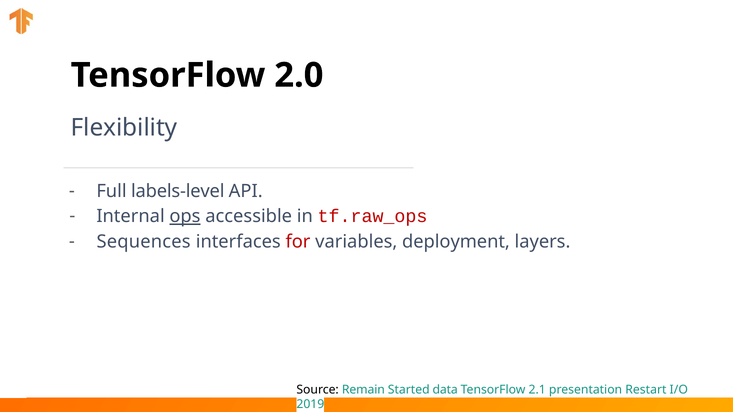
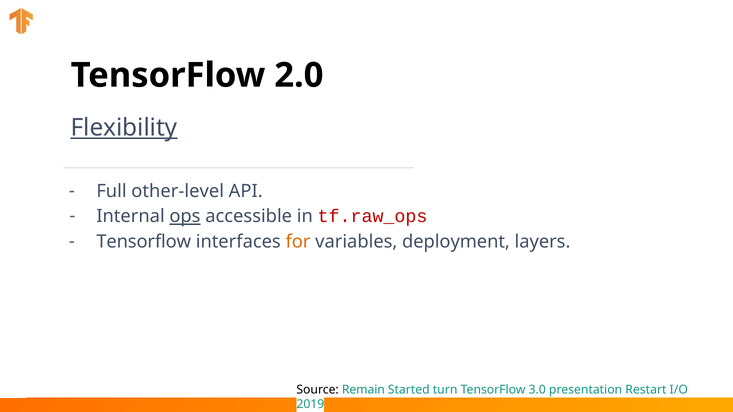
Flexibility underline: none -> present (124, 128)
labels-level: labels-level -> other-level (178, 191)
Sequences: Sequences -> Tensorflow (144, 242)
for colour: red -> orange (298, 242)
data: data -> turn (445, 390)
2.1: 2.1 -> 3.0 (537, 390)
